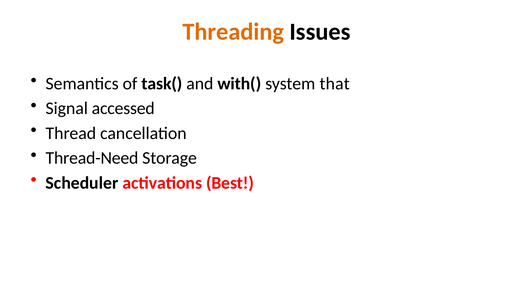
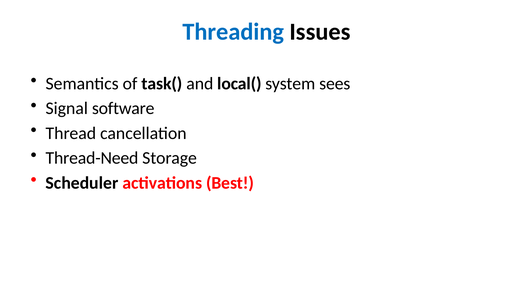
Threading colour: orange -> blue (233, 32)
with(: with( -> local( (239, 84)
that: that -> sees (335, 84)
accessed: accessed -> software (123, 109)
